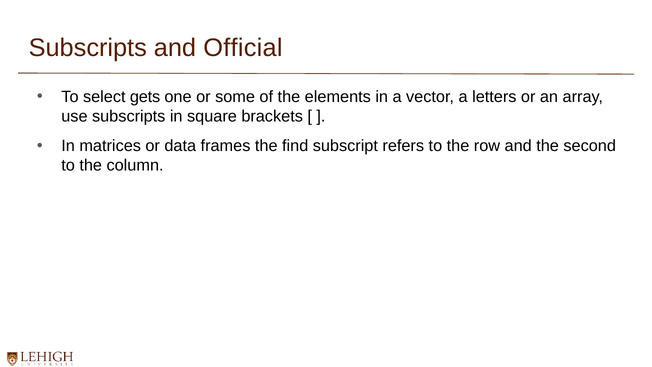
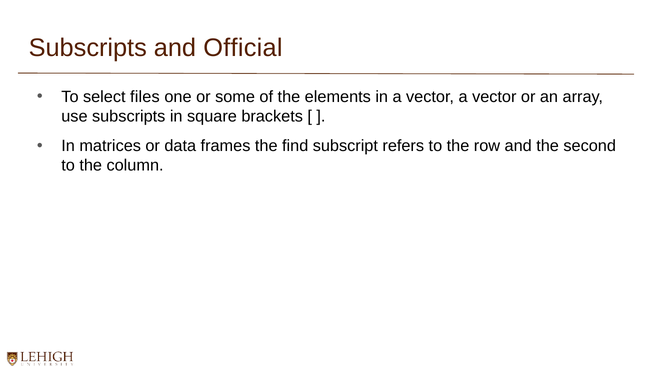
gets: gets -> files (145, 97)
vector a letters: letters -> vector (494, 97)
